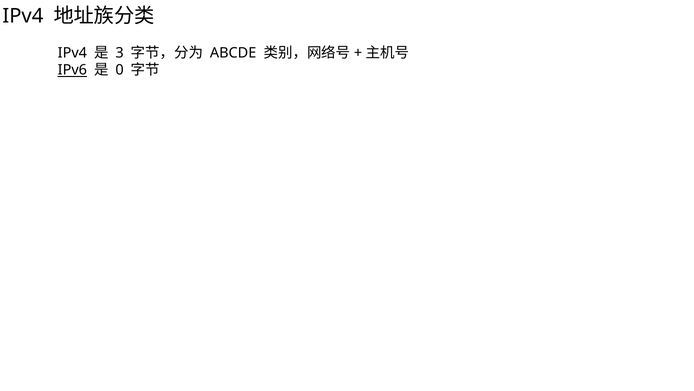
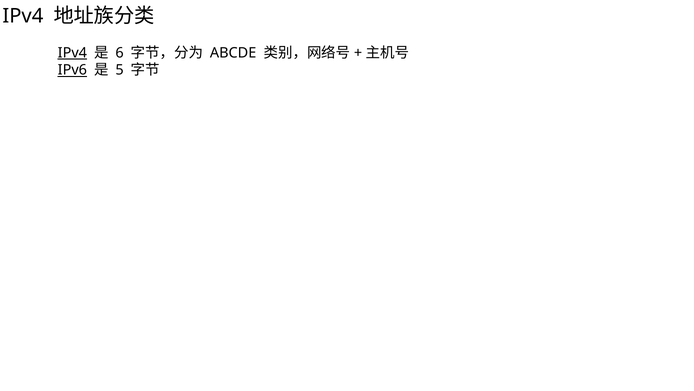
IPv4 underline: none -> present (72, 53)
3: 3 -> 6 (120, 53)
0: 0 -> 5 (120, 70)
